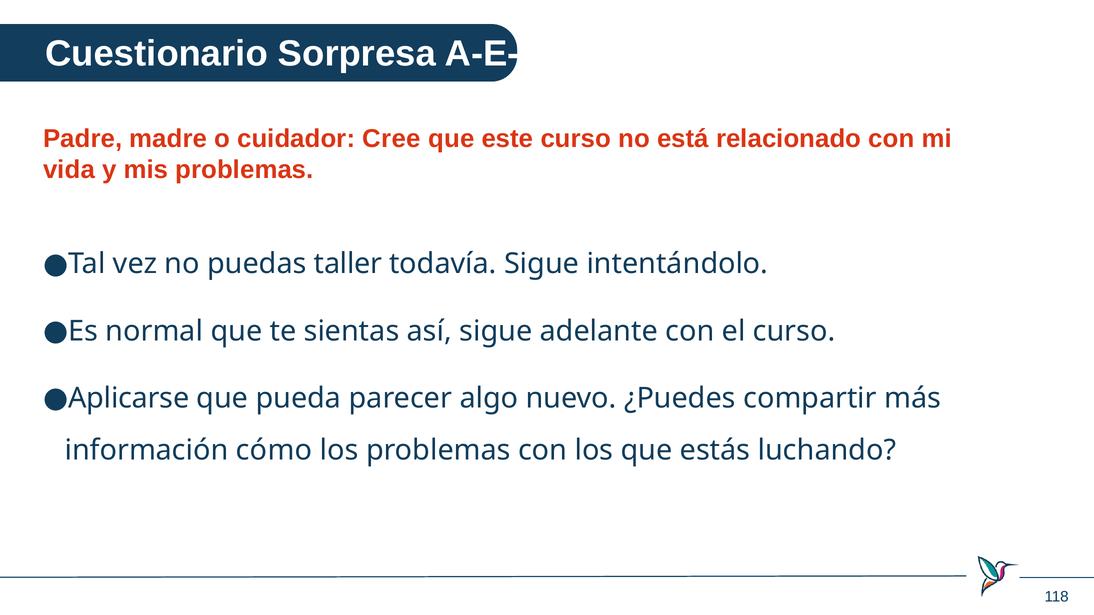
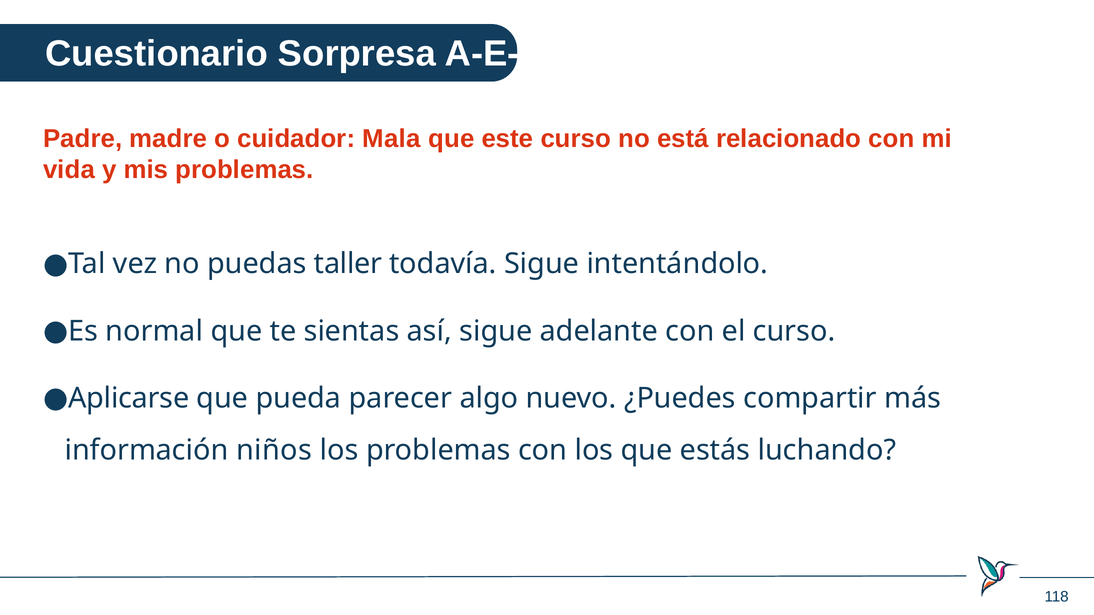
Cree: Cree -> Mala (392, 139)
cómo: cómo -> niños (274, 450)
